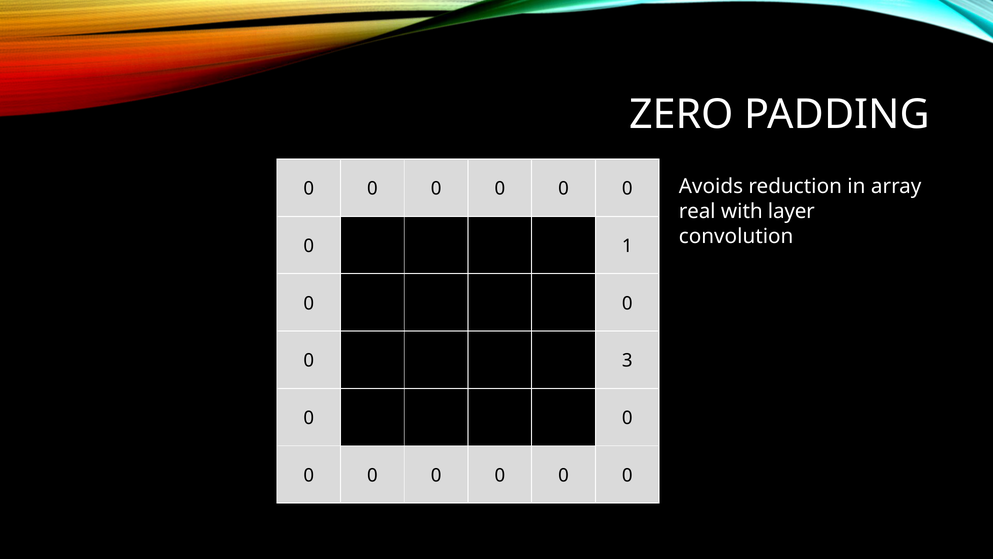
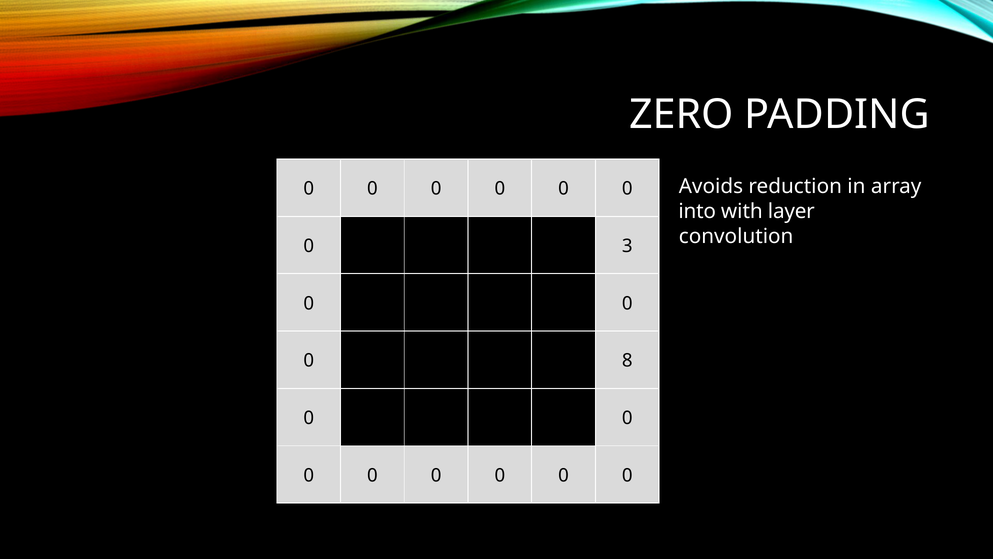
real: real -> into (697, 211)
1: 1 -> 3 (627, 246)
3: 3 -> 8 (627, 360)
